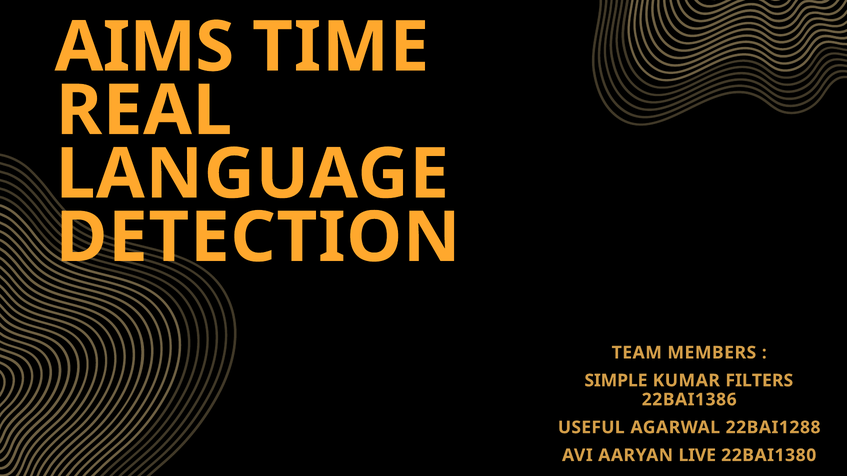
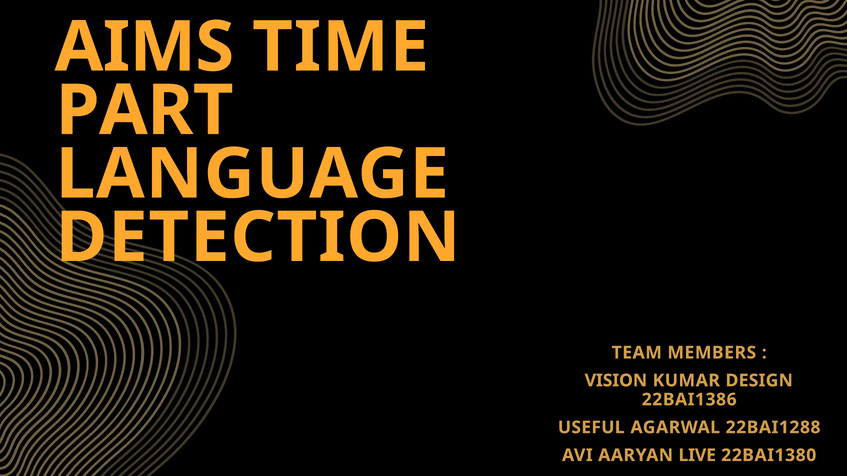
REAL: REAL -> PART (145, 111)
SIMPLE: SIMPLE -> VISION (616, 381)
FILTERS: FILTERS -> DESIGN (759, 381)
